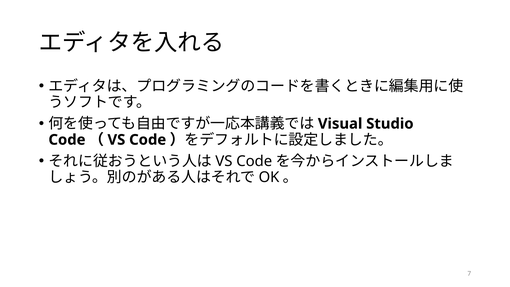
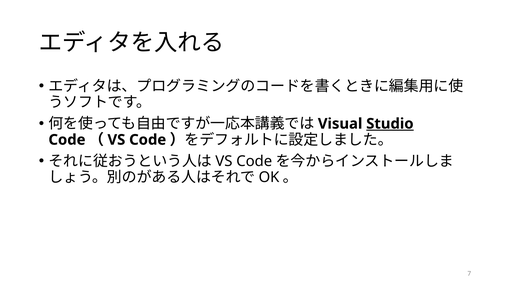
Studio underline: none -> present (390, 124)
